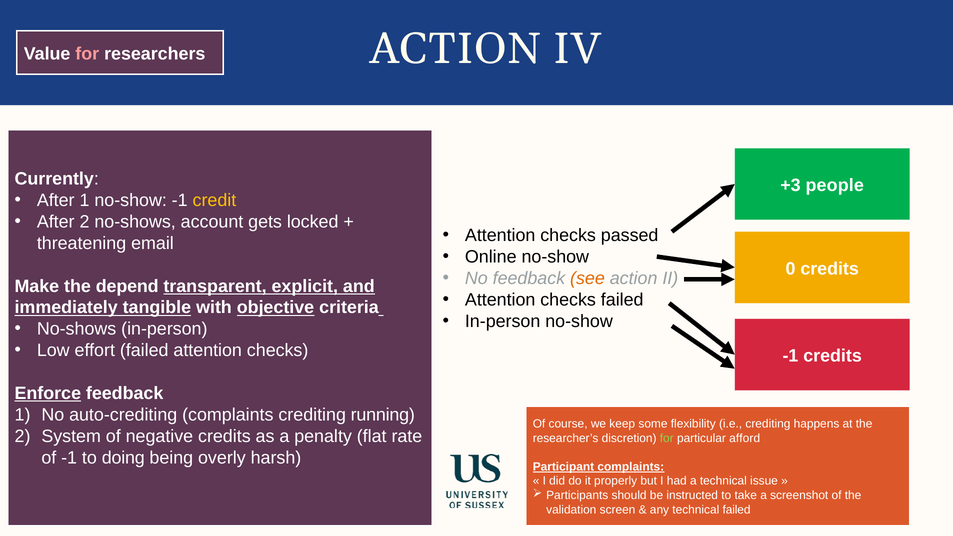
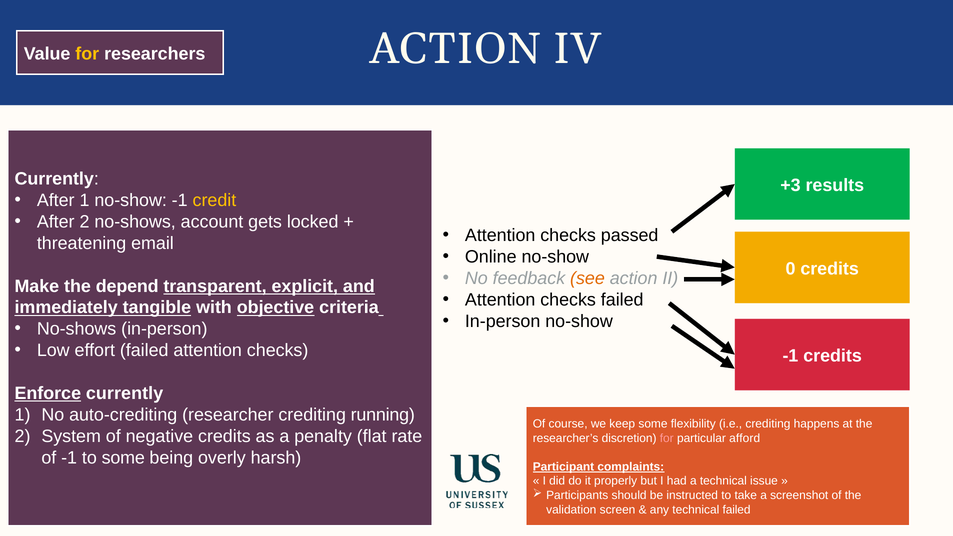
for colour: pink -> yellow (87, 54)
people: people -> results (835, 185)
Enforce feedback: feedback -> currently (125, 393)
auto-crediting complaints: complaints -> researcher (228, 415)
for colour: light green -> pink (667, 438)
to doing: doing -> some (123, 458)
